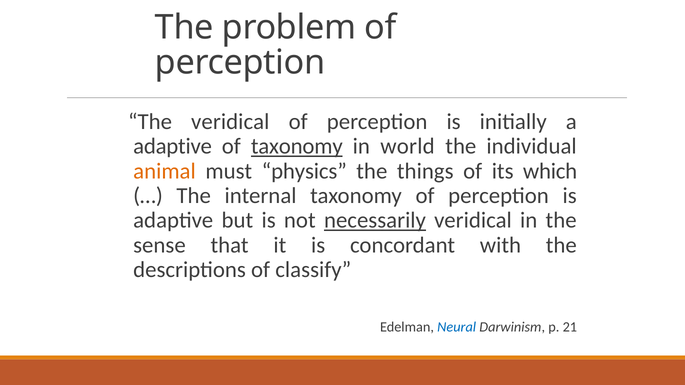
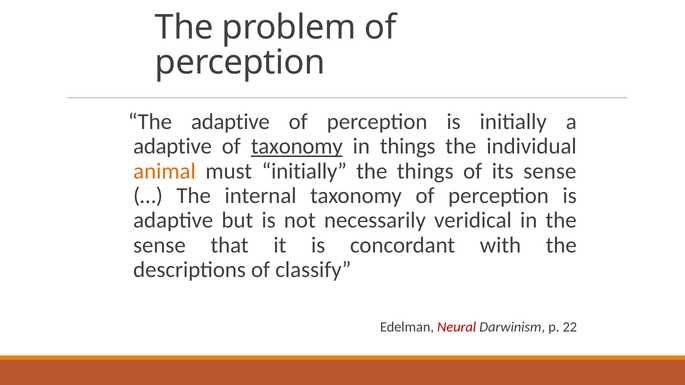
The veridical: veridical -> adaptive (230, 122)
in world: world -> things (408, 146)
must physics: physics -> initially (304, 171)
its which: which -> sense (550, 171)
necessarily underline: present -> none (375, 221)
Neural colour: blue -> red (457, 327)
21: 21 -> 22 (570, 327)
